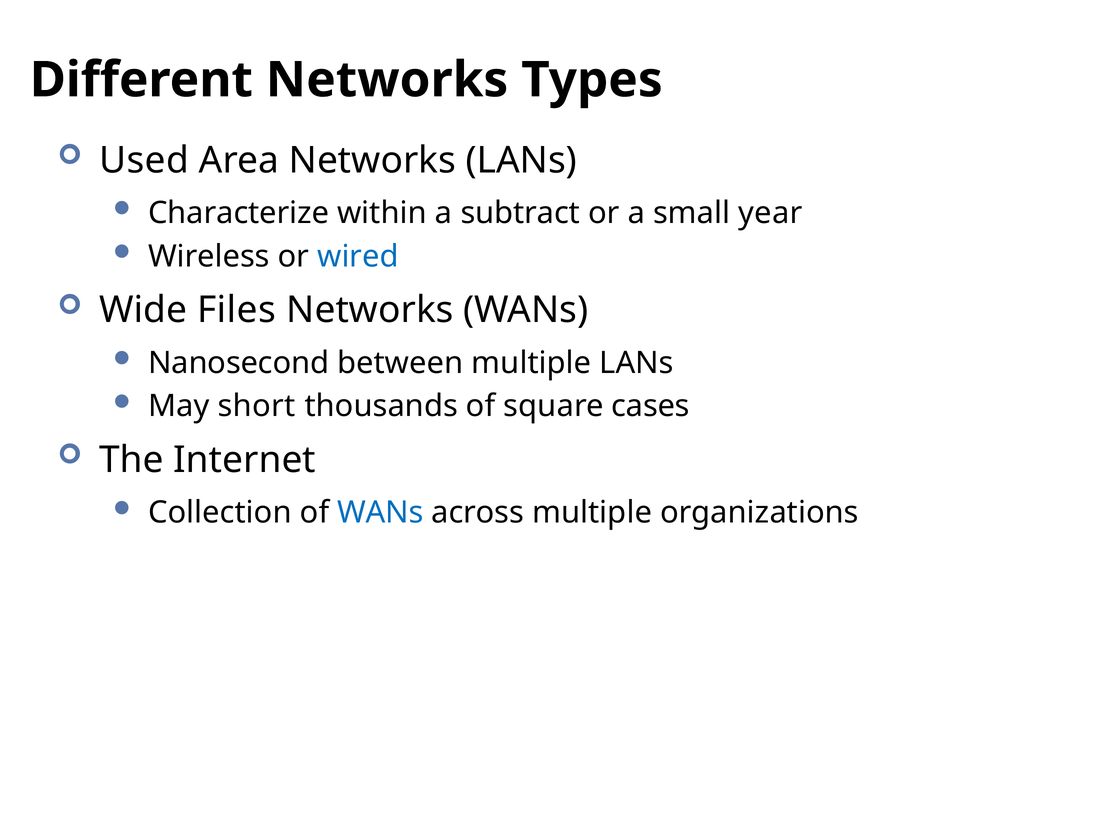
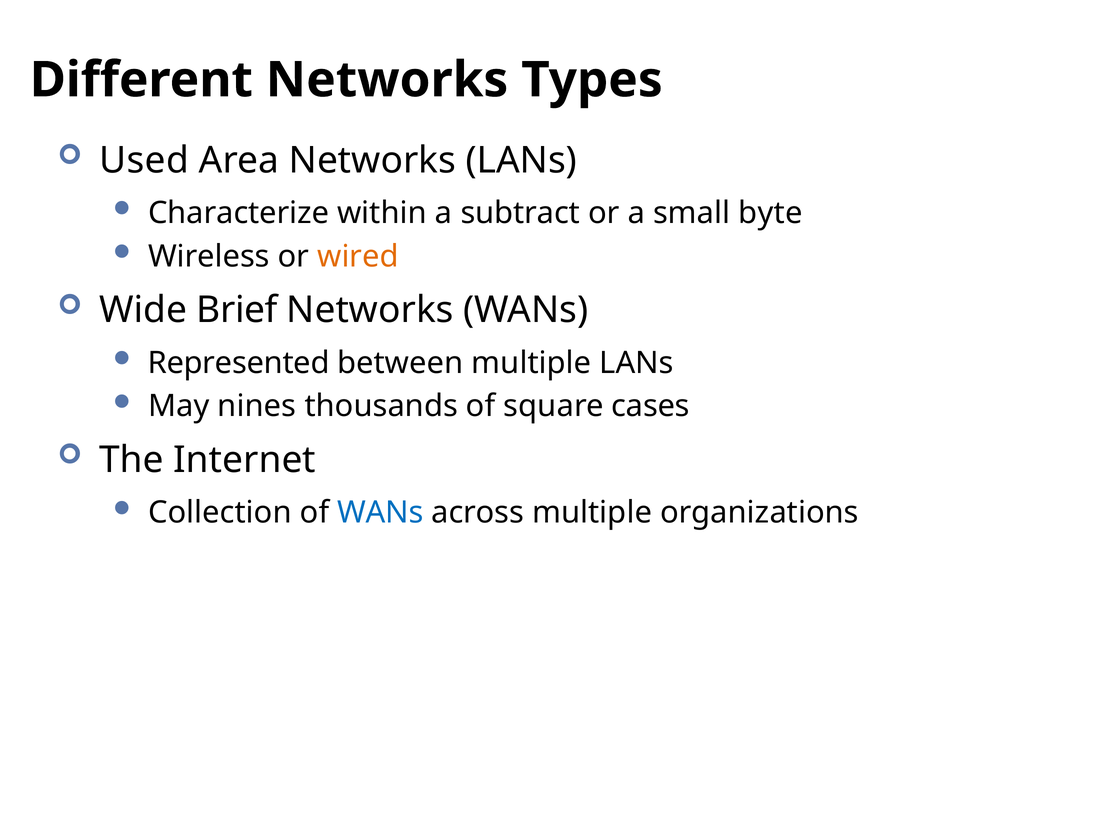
year: year -> byte (770, 213)
wired colour: blue -> orange (358, 257)
Files: Files -> Brief (237, 310)
Nanosecond: Nanosecond -> Represented (239, 363)
short: short -> nines (257, 407)
